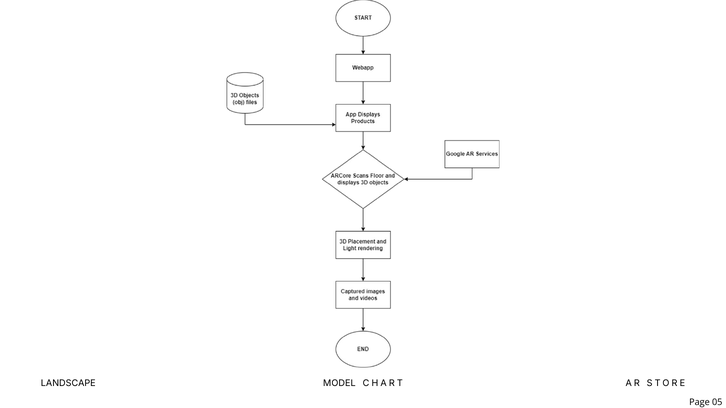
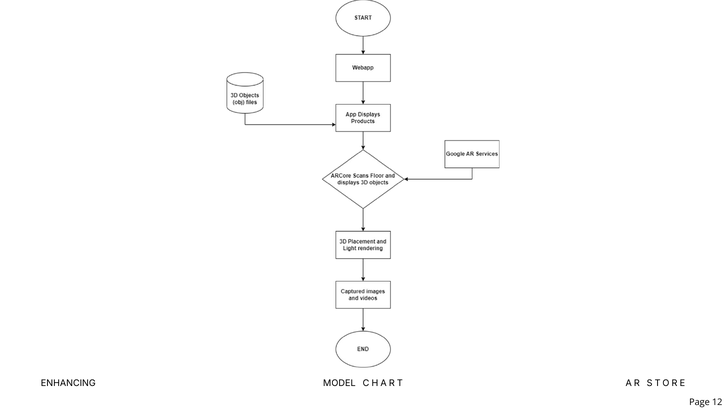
LANDSCAPE: LANDSCAPE -> ENHANCING (68, 384)
05: 05 -> 12 (717, 403)
